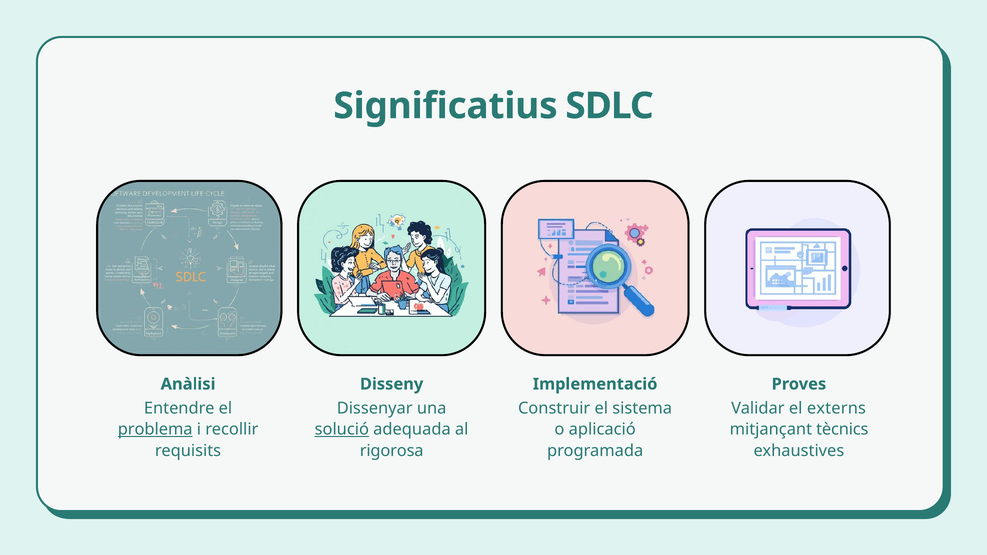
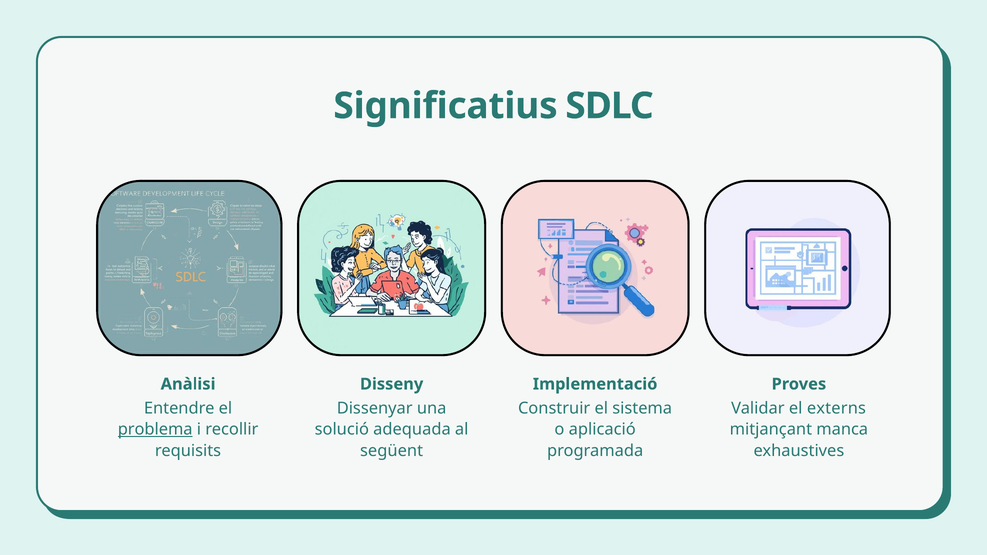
solució underline: present -> none (342, 430)
tècnics: tècnics -> manca (842, 430)
rigorosa: rigorosa -> següent (392, 451)
